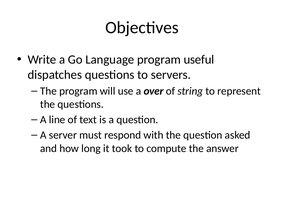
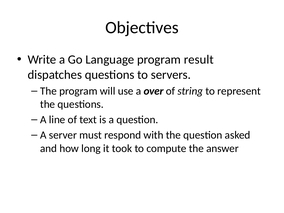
useful: useful -> result (199, 60)
